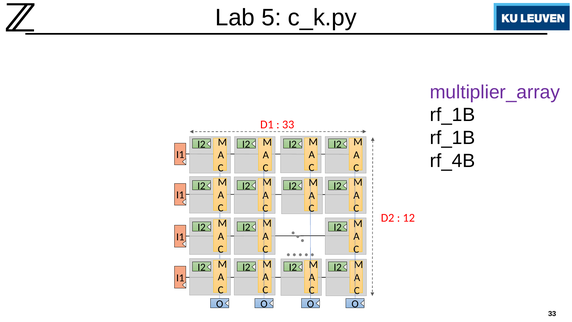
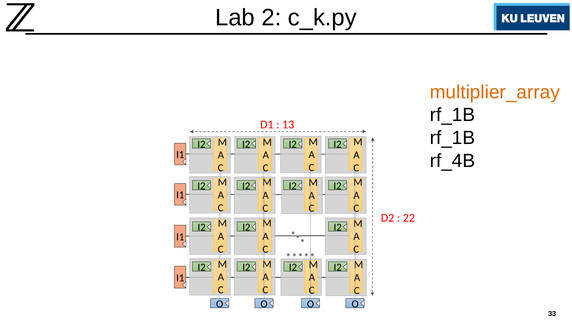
5: 5 -> 2 (271, 18)
multiplier_array colour: purple -> orange (495, 92)
33: 33 -> 13 (288, 124)
12: 12 -> 22 (409, 218)
